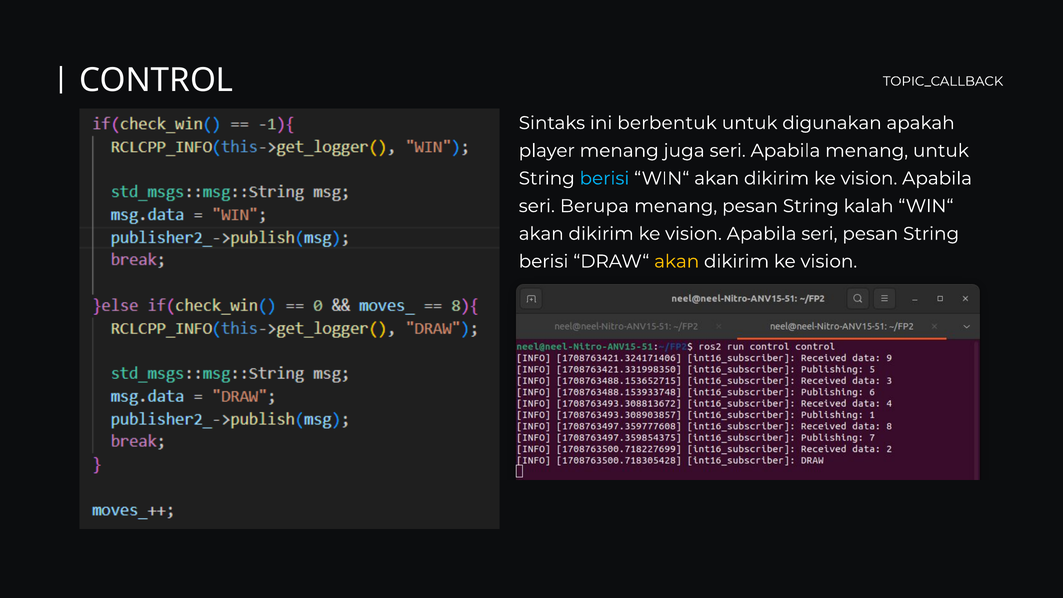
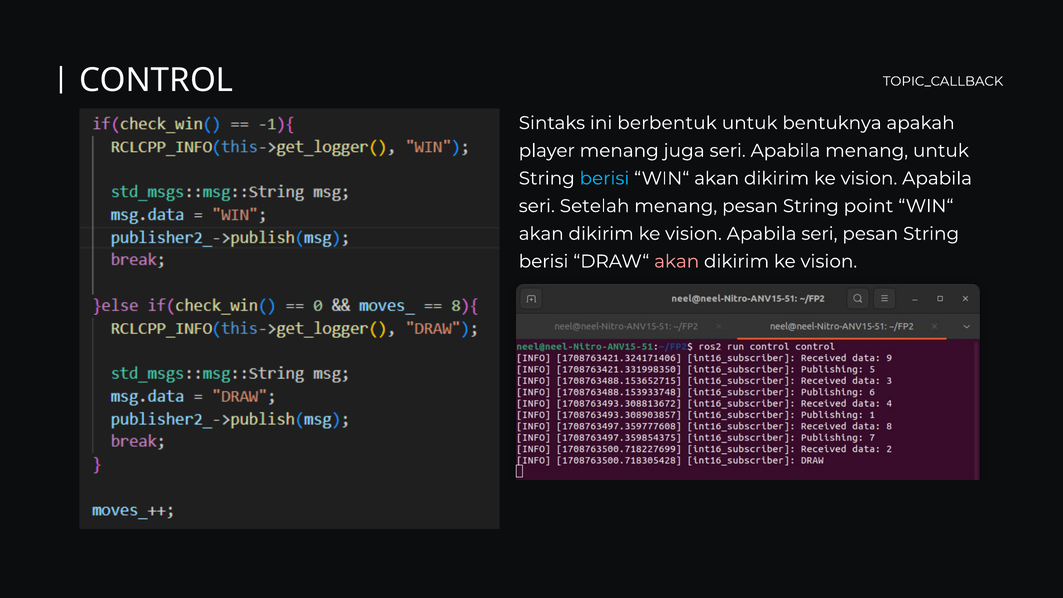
digunakan: digunakan -> bentuknya (832, 123)
Berupa: Berupa -> Setelah (595, 206)
kalah: kalah -> point (868, 206)
akan colour: yellow -> pink (677, 261)
